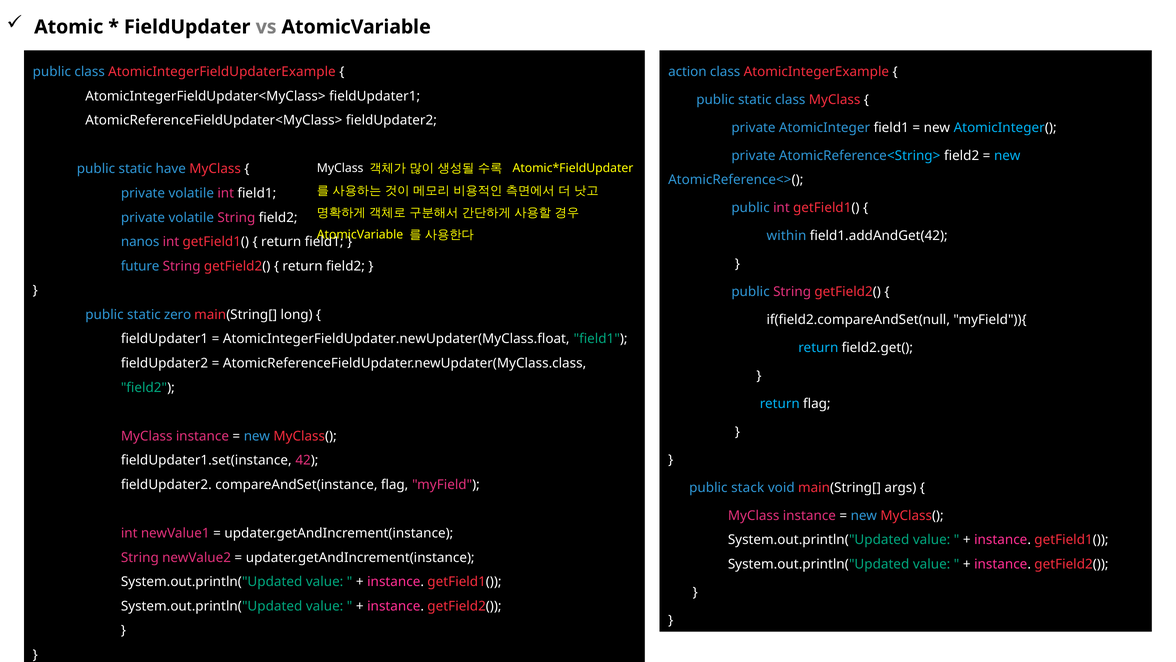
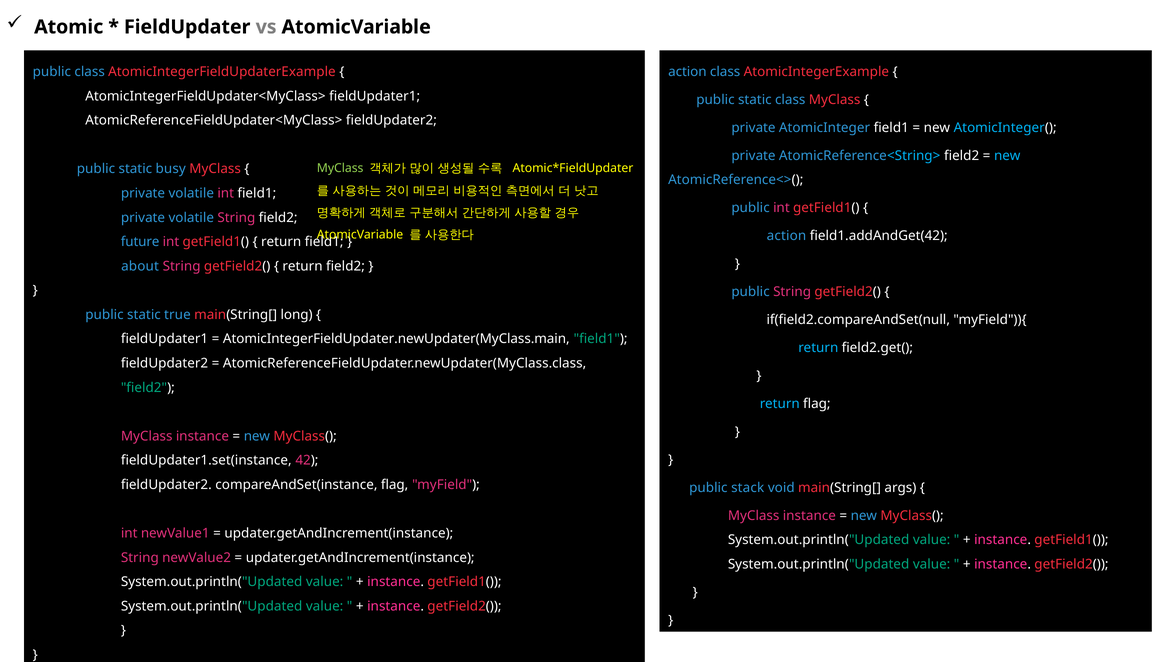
MyClass colour: white -> light green (340, 168)
have: have -> busy (171, 169)
within: within -> action (786, 236)
nanos: nanos -> future (140, 242)
future: future -> about (140, 266)
zero: zero -> true (177, 314)
AtomicIntegerFieldUpdater.newUpdater(MyClass.float: AtomicIntegerFieldUpdater.newUpdater(MyClass.float -> AtomicIntegerFieldUpdater.newUpdater(MyClass.main (396, 339)
